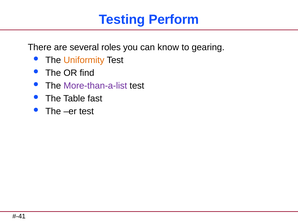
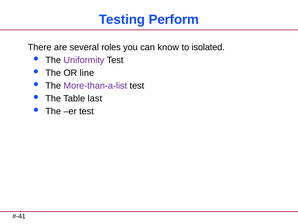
gearing: gearing -> isolated (208, 47)
Uniformity colour: orange -> purple (84, 60)
find: find -> line (87, 73)
fast: fast -> last (95, 98)
